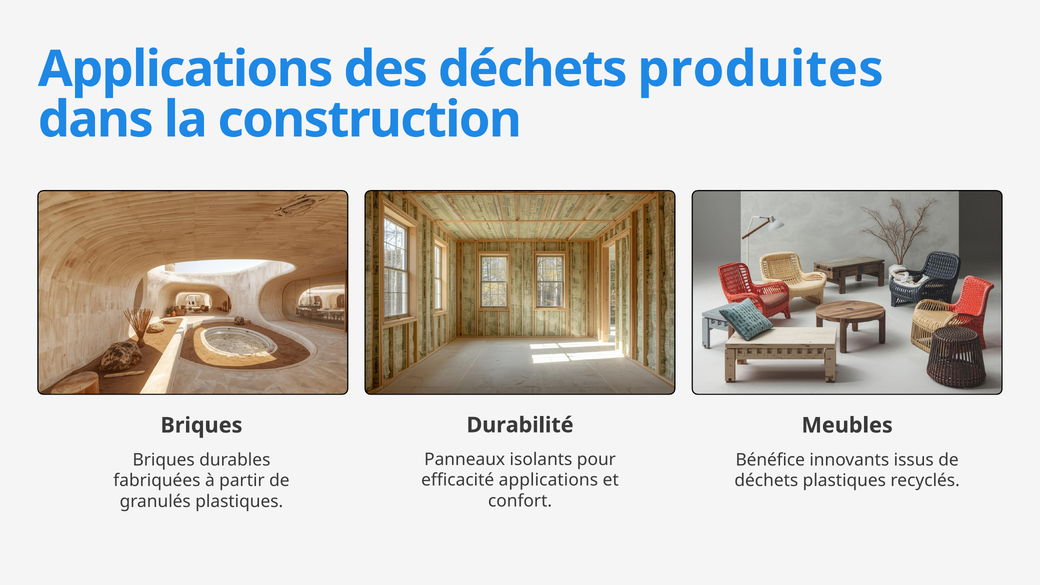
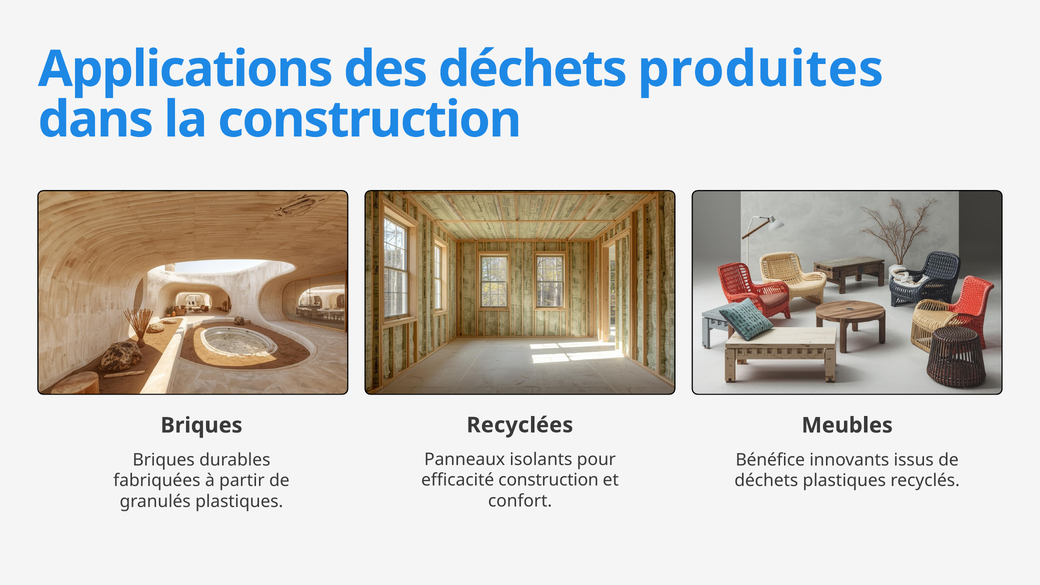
Durabilité: Durabilité -> Recyclées (520, 425)
efficacité applications: applications -> construction (549, 480)
